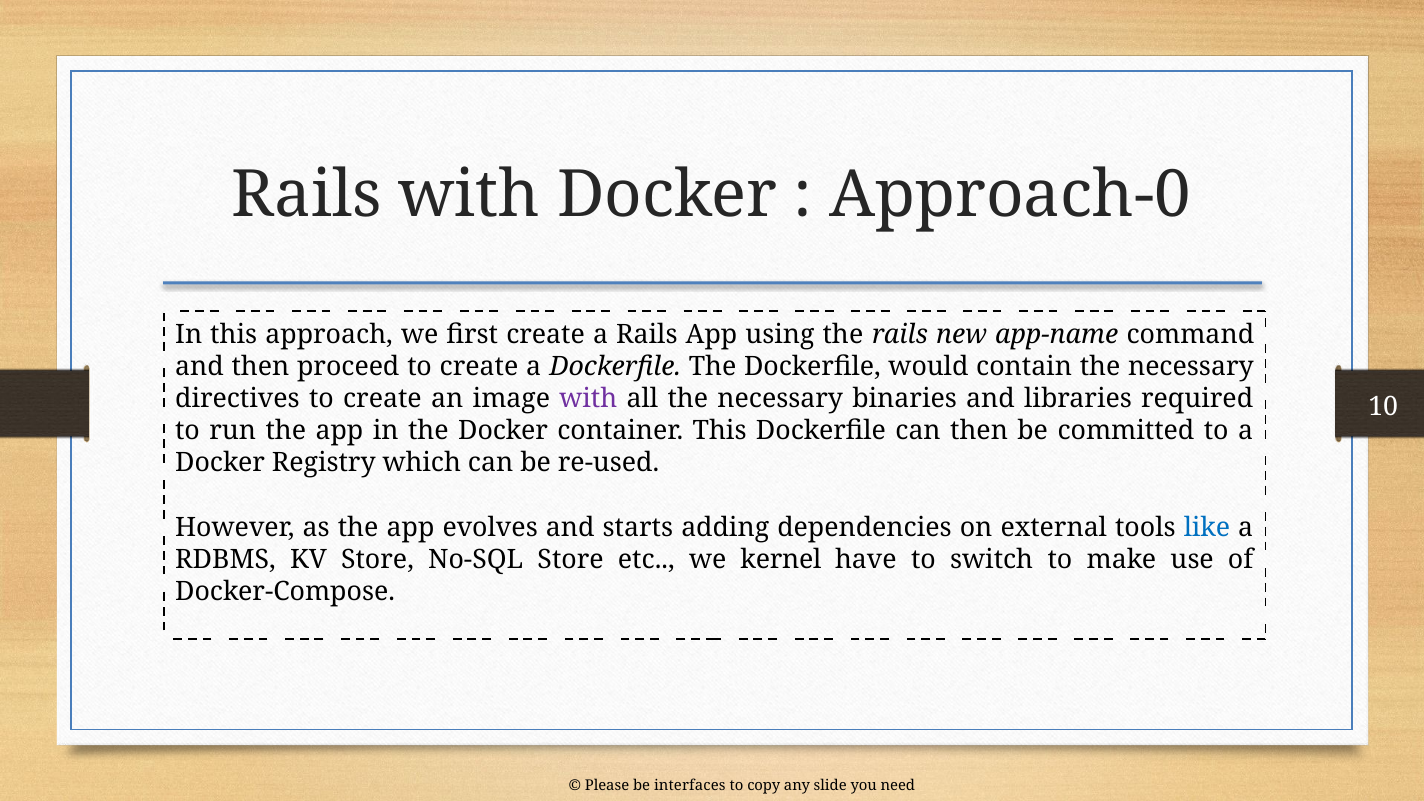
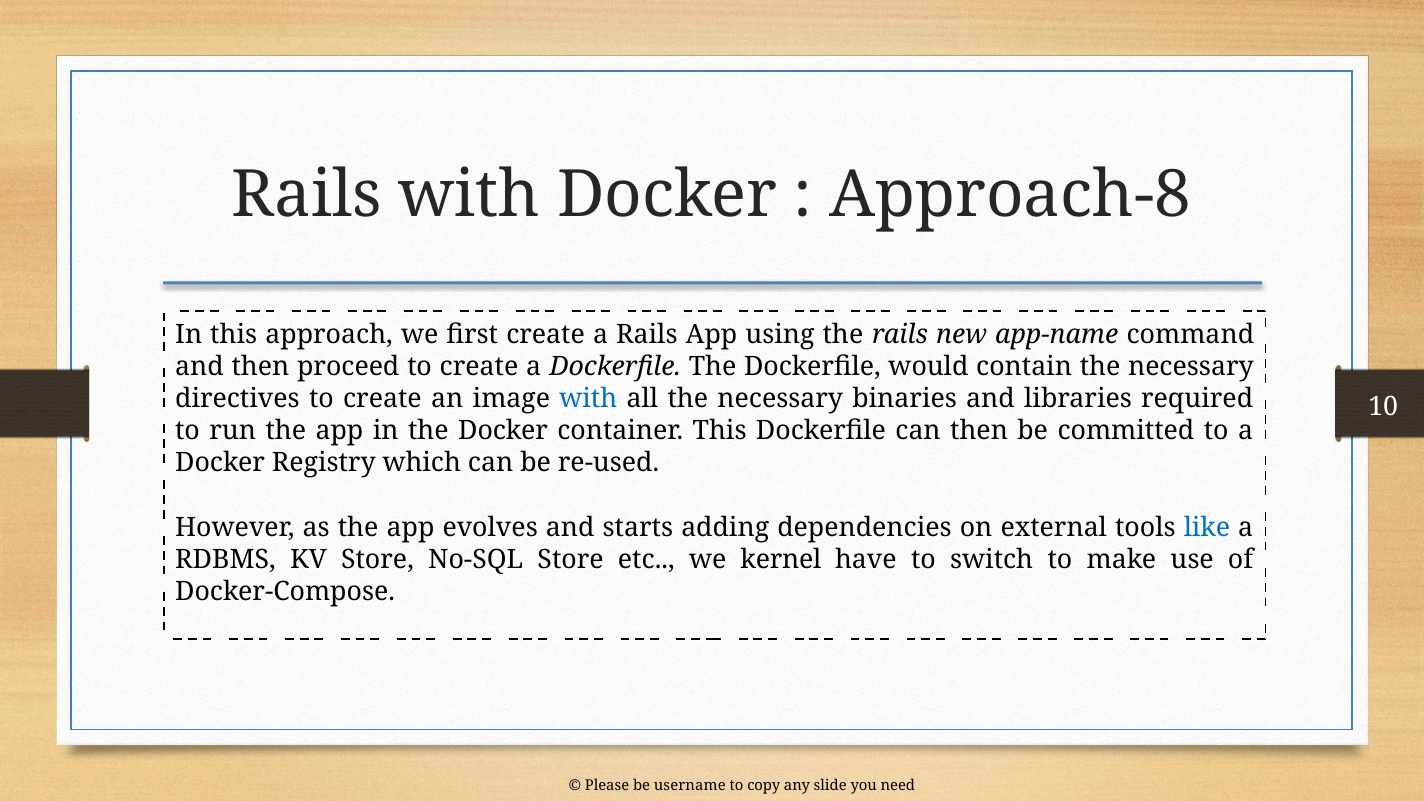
Approach-0: Approach-0 -> Approach-8 (1010, 195)
with colour: purple -> blue (588, 399)
interfaces: interfaces -> username (690, 786)
